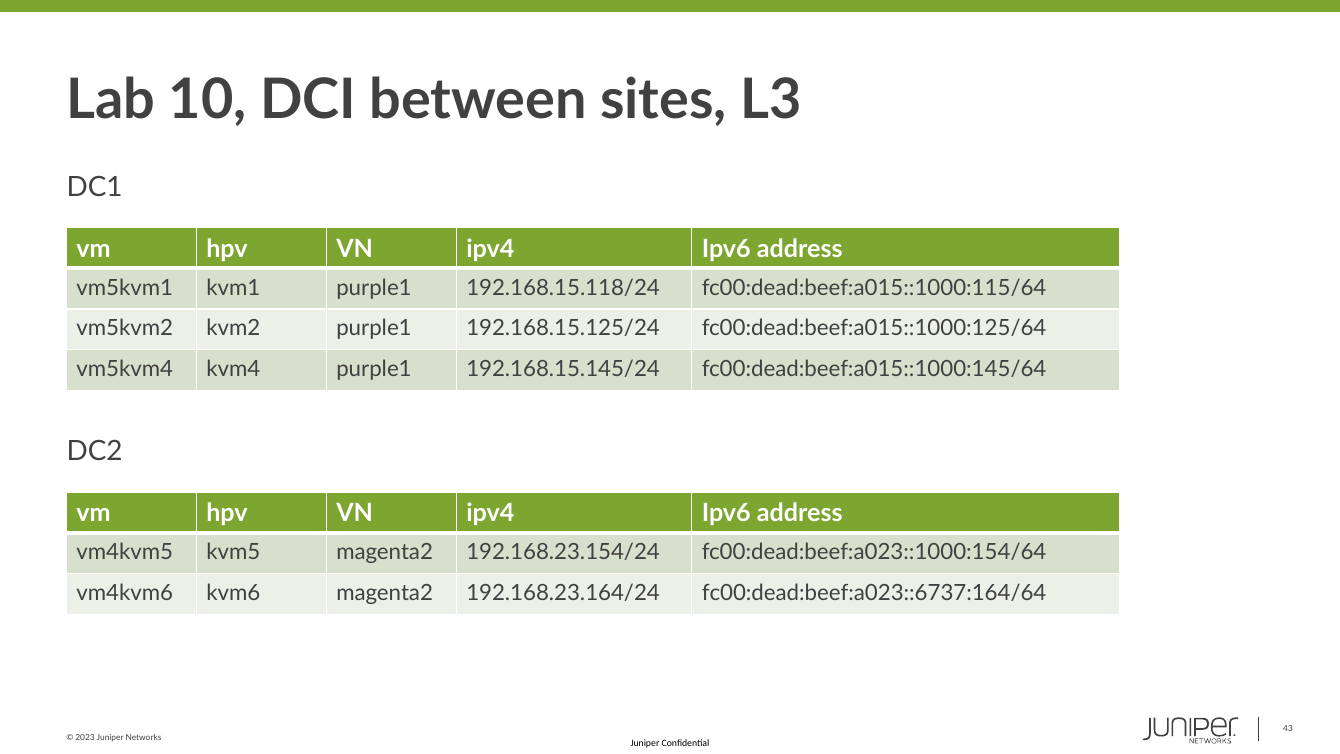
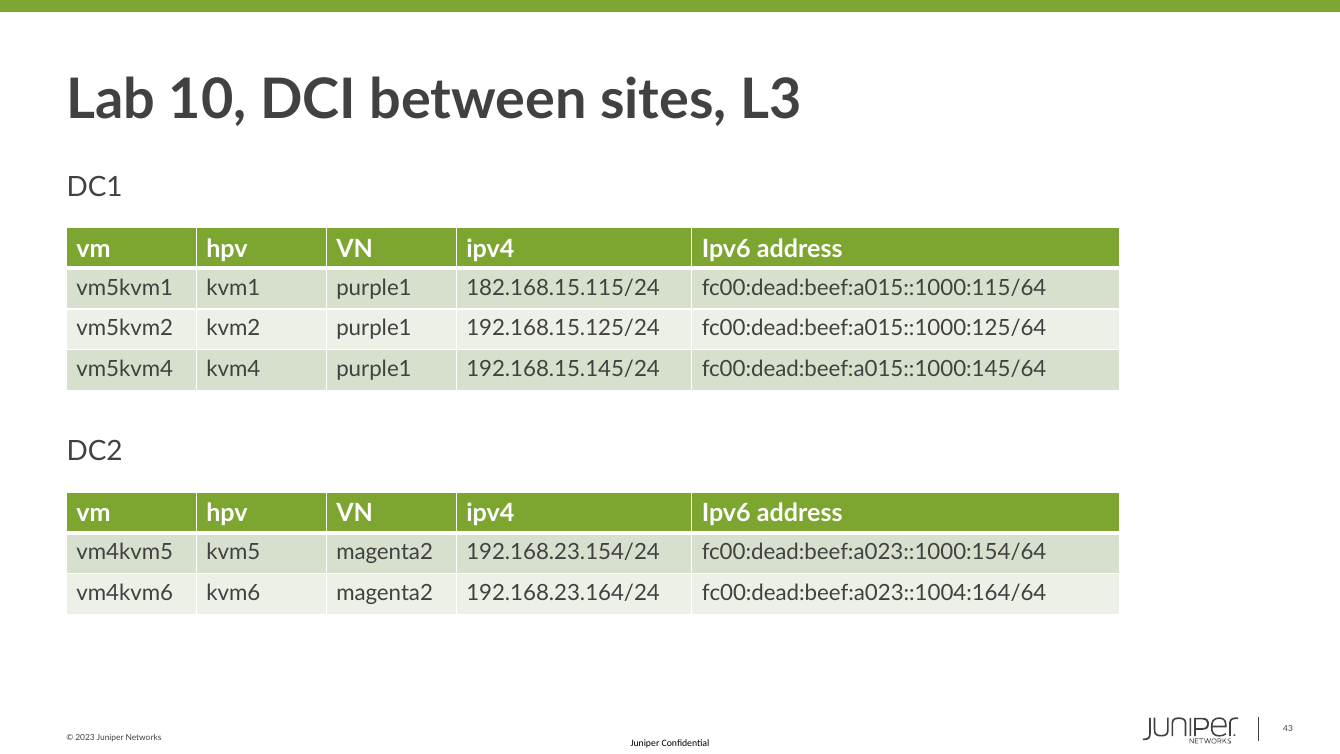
192.168.15.118/24: 192.168.15.118/24 -> 182.168.15.115/24 (563, 288)
fc00:dead:beef:a023::6737:164/64: fc00:dead:beef:a023::6737:164/64 -> fc00:dead:beef:a023::1004:164/64 (874, 593)
